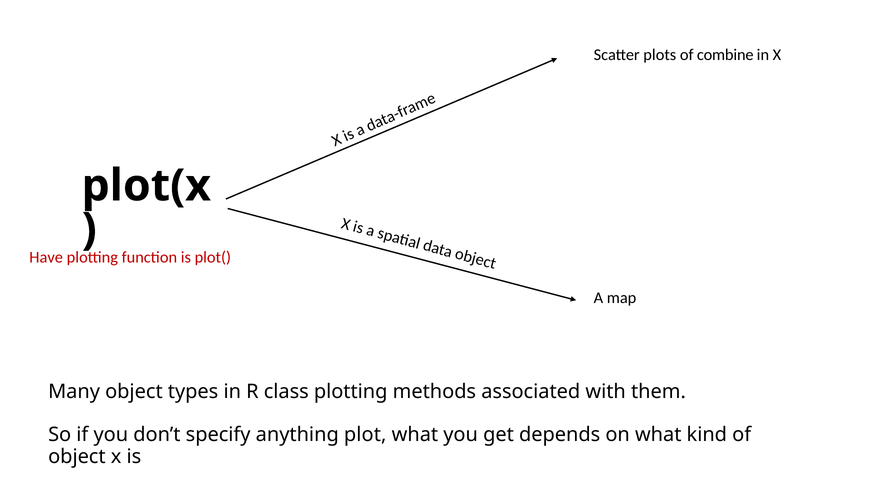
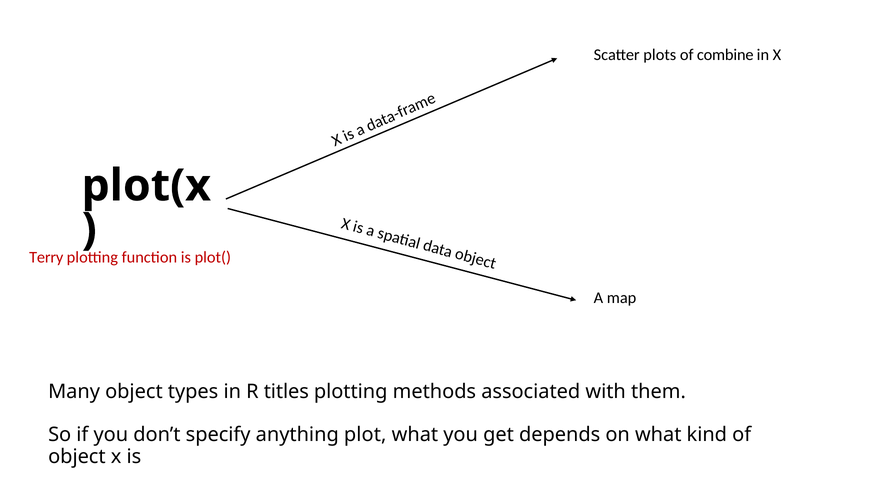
Have: Have -> Terry (46, 258)
class: class -> titles (286, 392)
